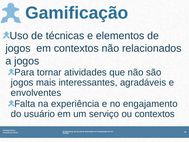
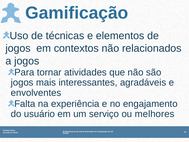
ou contextos: contextos -> melhores (155, 114)
